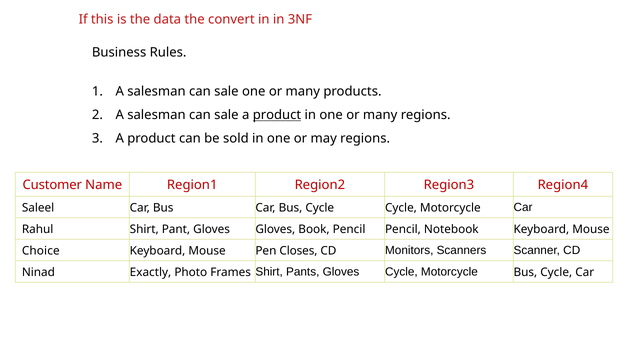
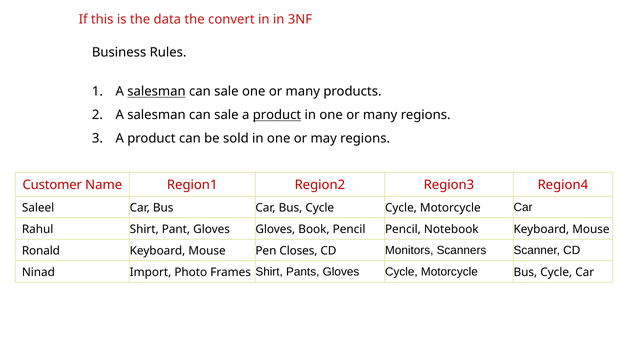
salesman underline: none -> present (156, 92)
Choice: Choice -> Ronald (41, 251)
Exactly: Exactly -> Import (150, 272)
